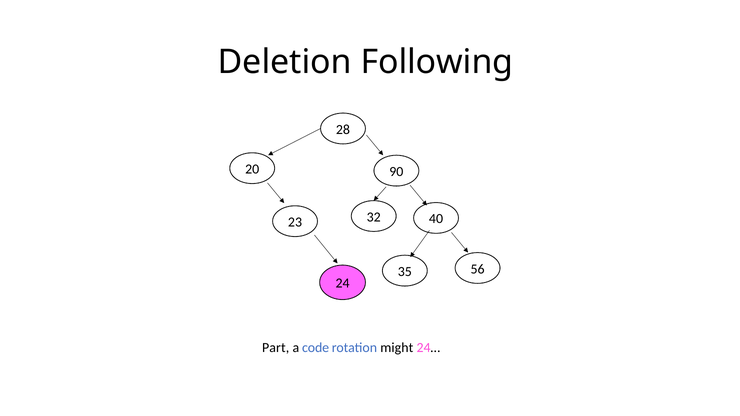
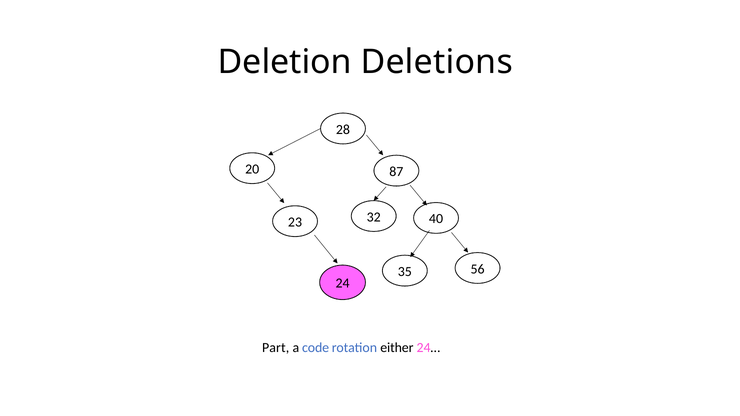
Following: Following -> Deletions (437, 62)
90: 90 -> 87 (396, 172)
might: might -> either (397, 348)
